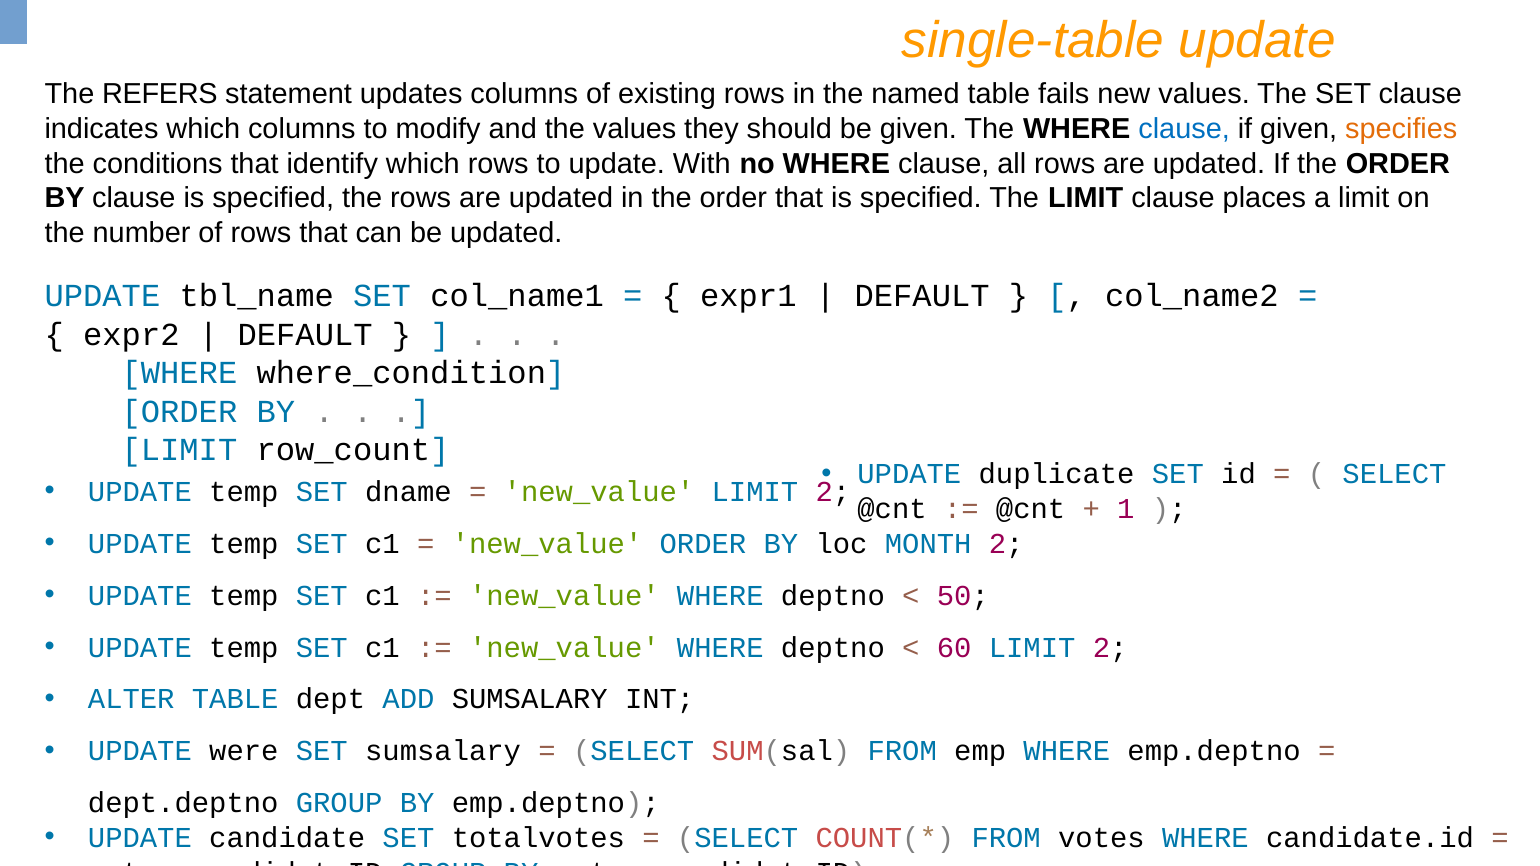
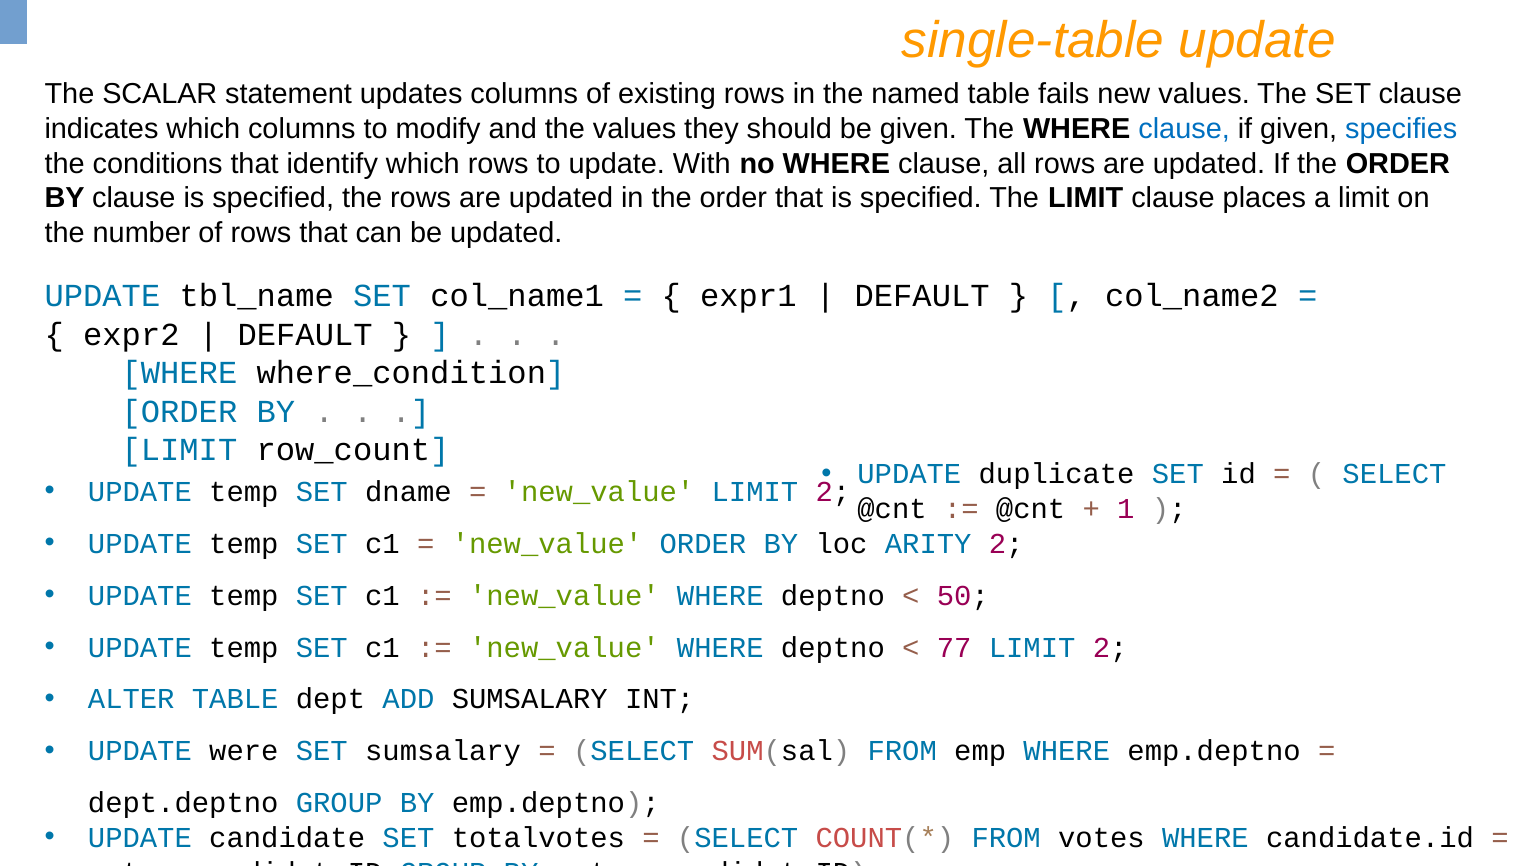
REFERS: REFERS -> SCALAR (160, 94)
specifies colour: orange -> blue (1401, 129)
MONTH: MONTH -> ARITY (928, 544)
60: 60 -> 77 (954, 648)
